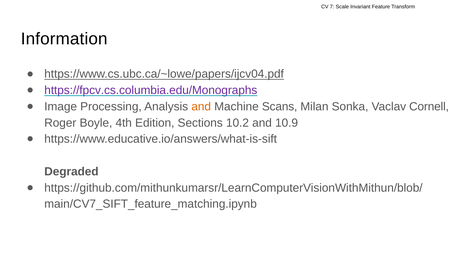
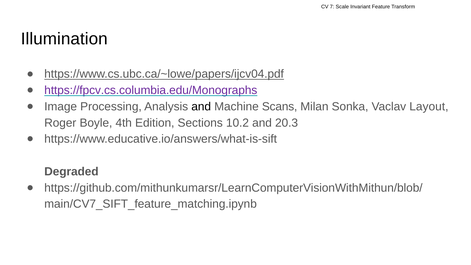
Information: Information -> Illumination (64, 39)
and colour: orange -> black (201, 107)
Cornell: Cornell -> Layout (429, 107)
10.9: 10.9 -> 20.3 (287, 123)
